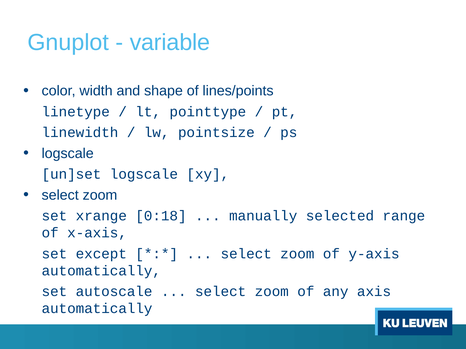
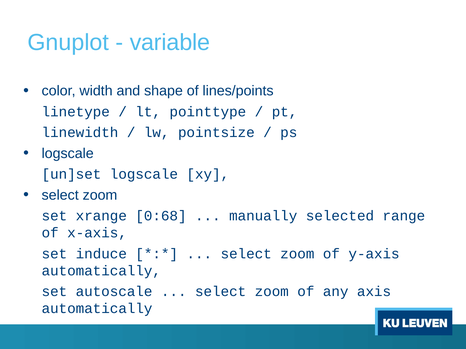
0:18: 0:18 -> 0:68 (161, 216)
except: except -> induce (101, 254)
